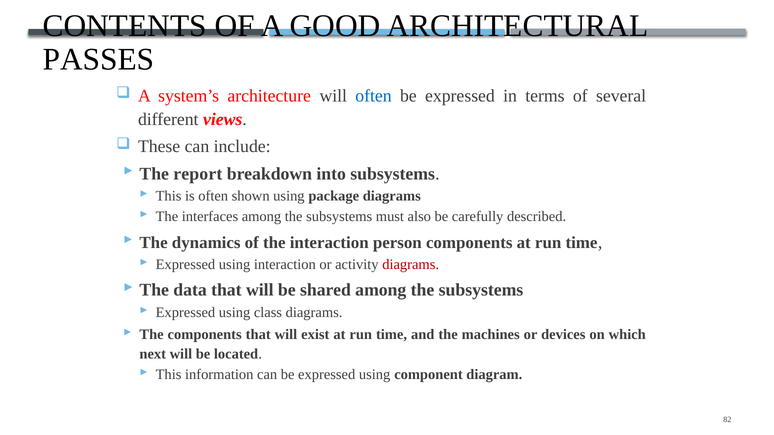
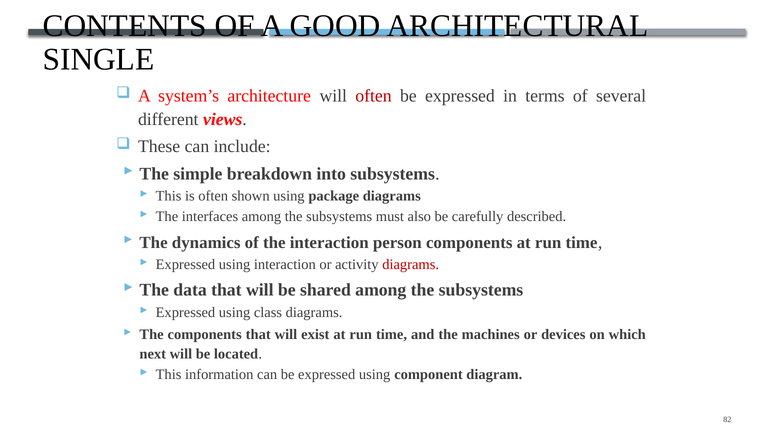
PASSES: PASSES -> SINGLE (99, 60)
often colour: blue -> red (373, 96)
report: report -> simple (198, 174)
